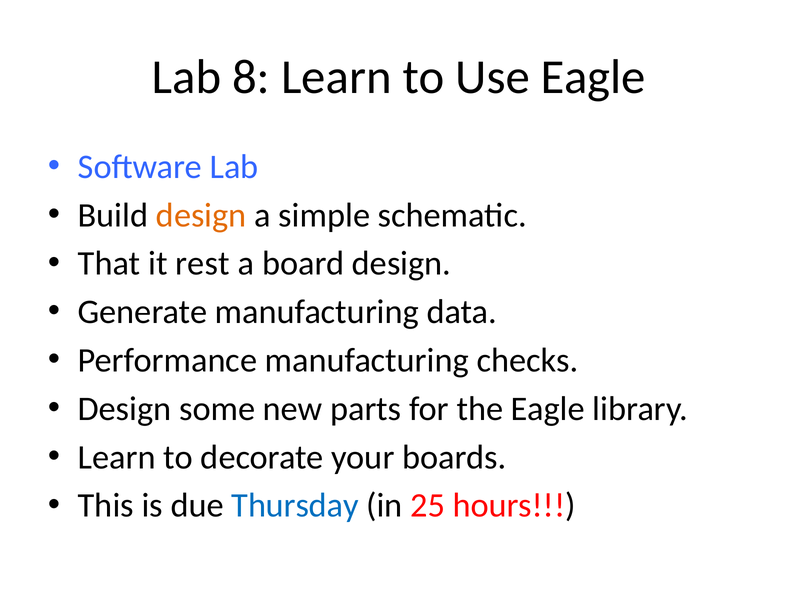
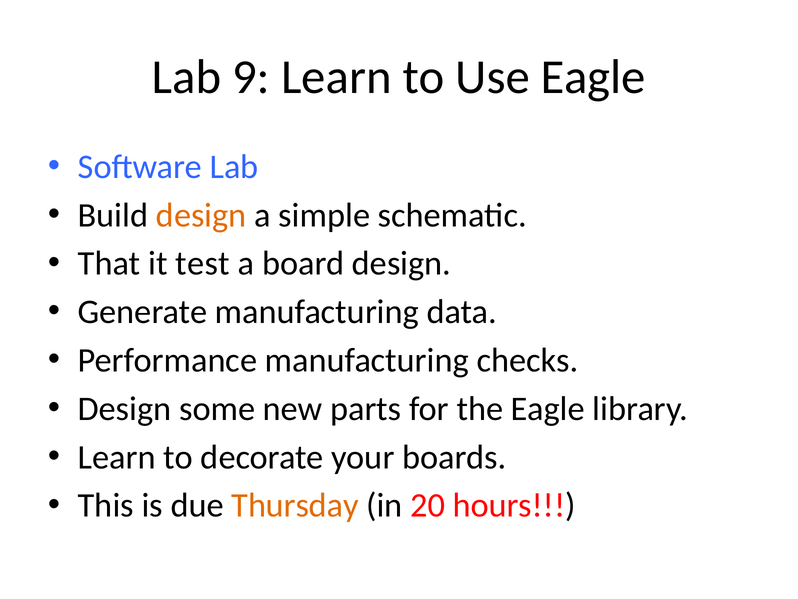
8: 8 -> 9 (251, 77)
rest: rest -> test (203, 263)
Thursday colour: blue -> orange (295, 505)
25: 25 -> 20 (428, 505)
